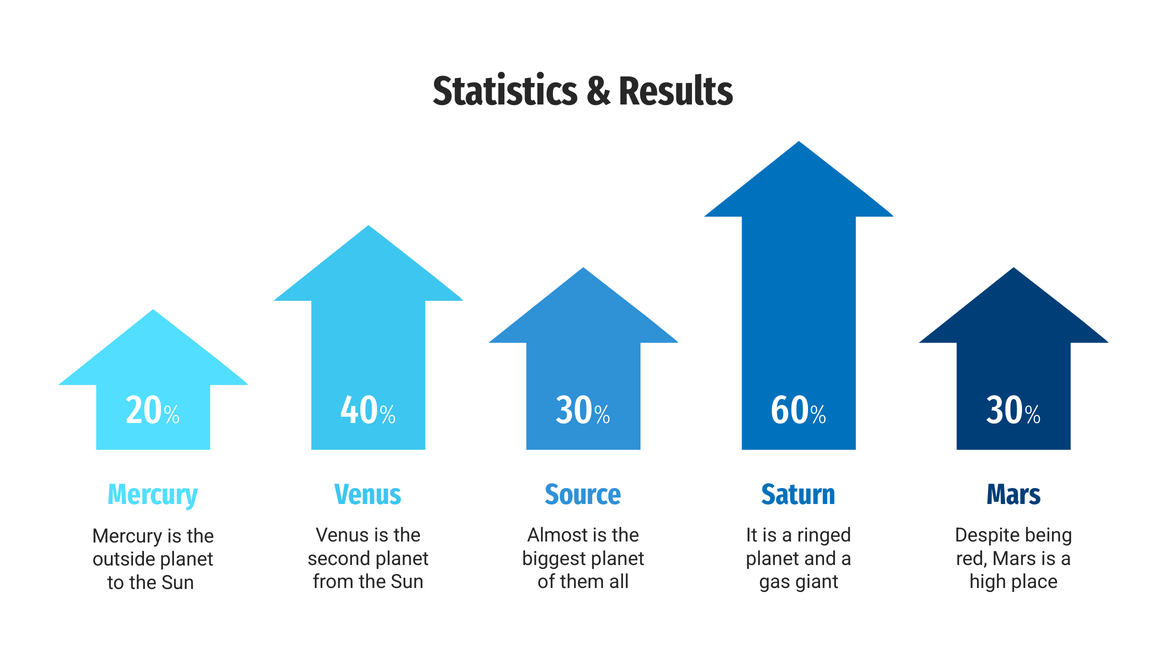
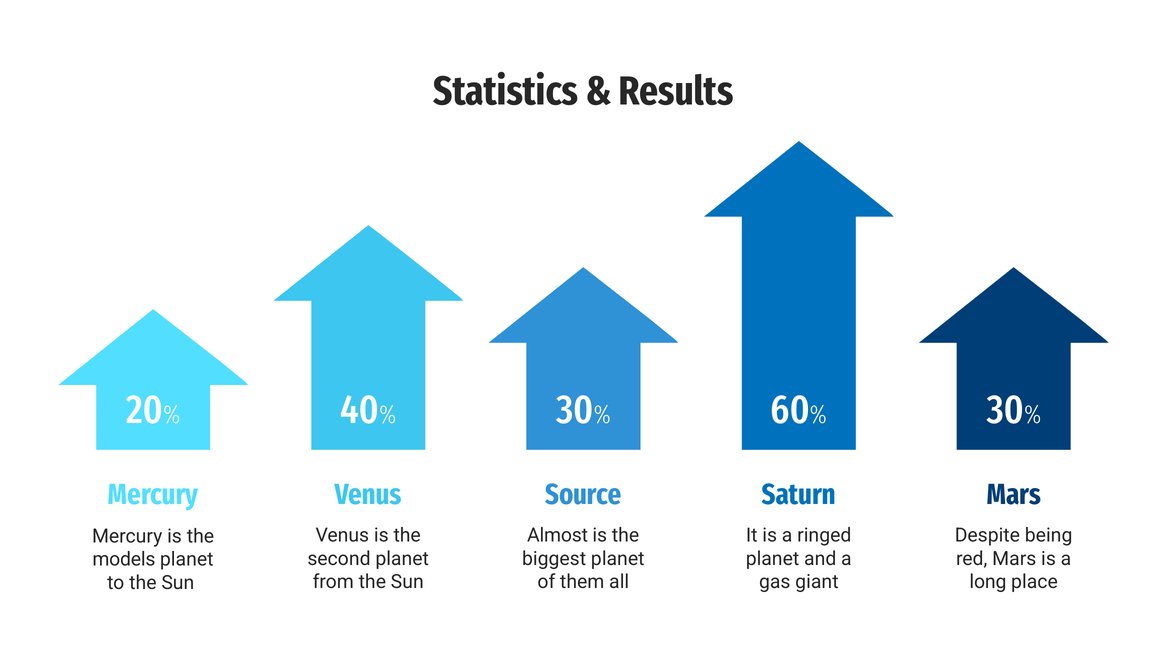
outside: outside -> models (124, 560)
high: high -> long (988, 582)
